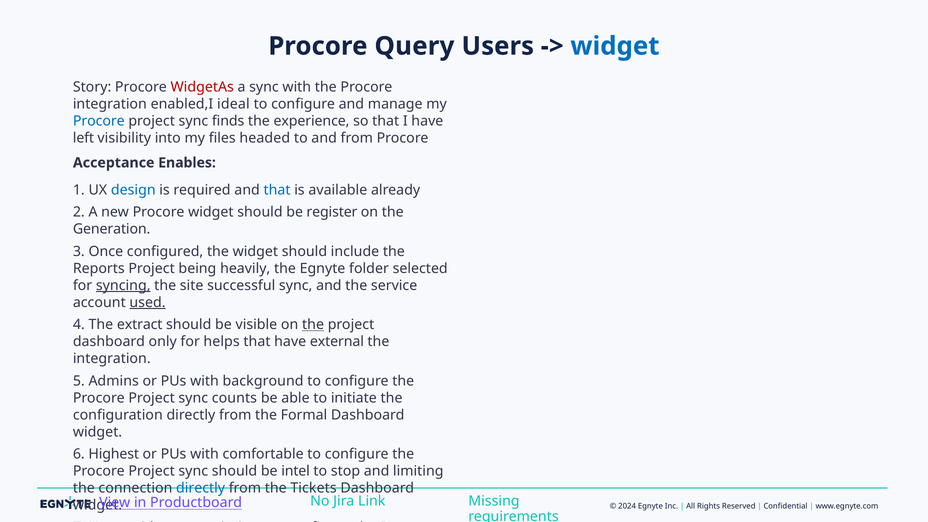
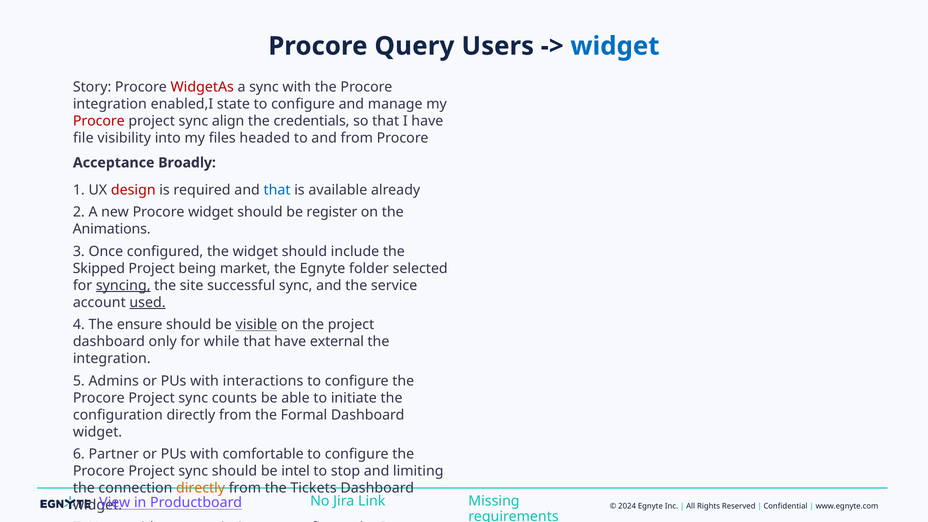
ideal: ideal -> state (233, 104)
Procore colour: blue -> red (99, 121)
finds: finds -> align (228, 121)
experience: experience -> credentials (312, 121)
left: left -> file (83, 138)
Enables: Enables -> Broadly (187, 163)
design colour: blue -> red (133, 190)
Generation: Generation -> Animations (112, 229)
Reports: Reports -> Skipped (99, 268)
heavily: heavily -> market (245, 268)
extract: extract -> ensure (140, 325)
visible underline: none -> present (256, 325)
the underline: present -> none (313, 325)
helps: helps -> while (222, 342)
background: background -> interactions (263, 381)
Highest: Highest -> Partner (114, 454)
directly colour: blue -> orange (201, 488)
